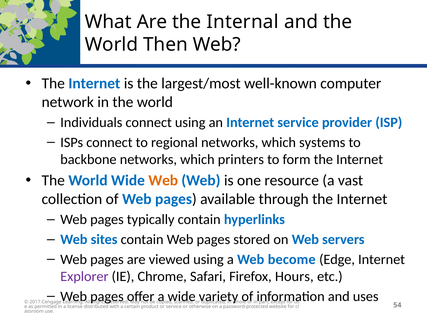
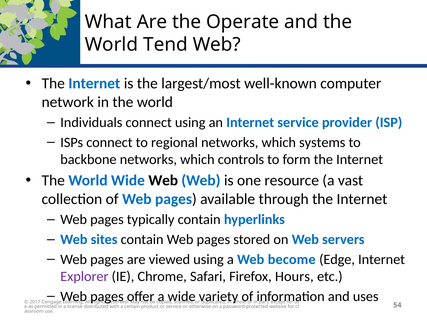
Internal: Internal -> Operate (243, 22)
Then: Then -> Tend (165, 45)
printers: printers -> controls (241, 160)
Web colour: orange -> black (163, 181)
